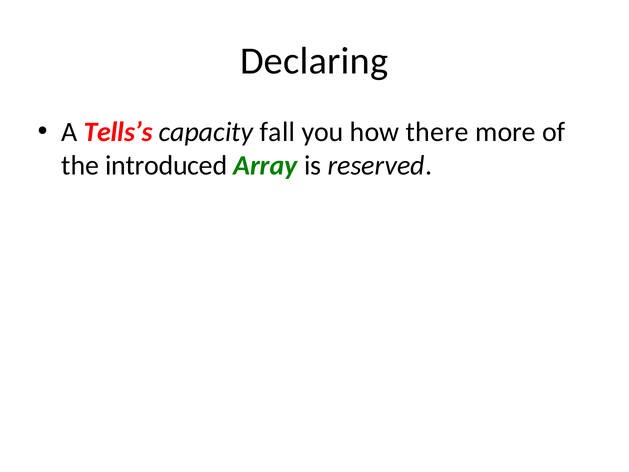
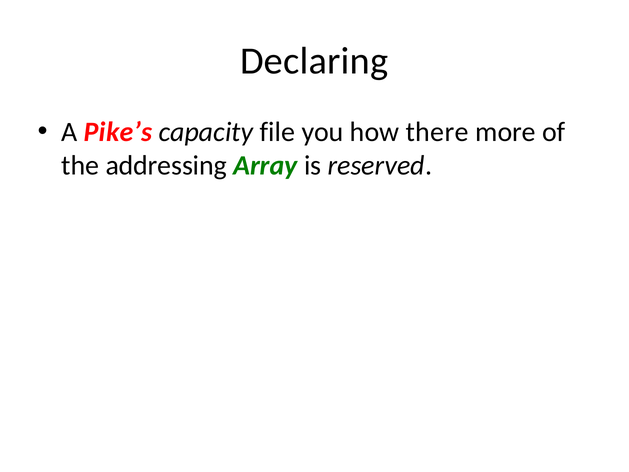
Tells’s: Tells’s -> Pike’s (118, 132)
fall: fall -> file (278, 132)
introduced: introduced -> addressing (166, 166)
